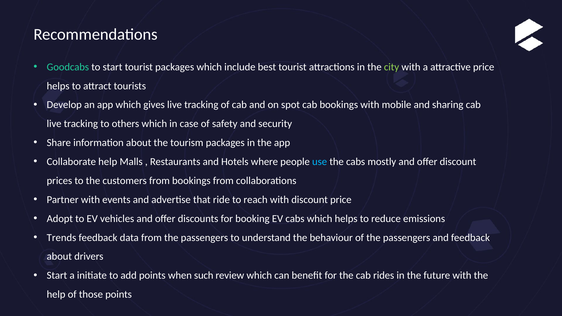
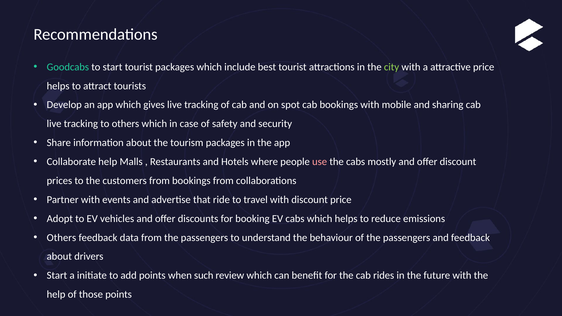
use colour: light blue -> pink (320, 162)
reach: reach -> travel (256, 200)
Trends: Trends -> Others (61, 238)
